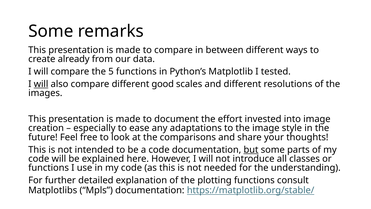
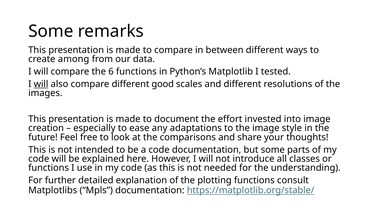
already: already -> among (74, 59)
5: 5 -> 6 (111, 71)
but underline: present -> none (251, 149)
